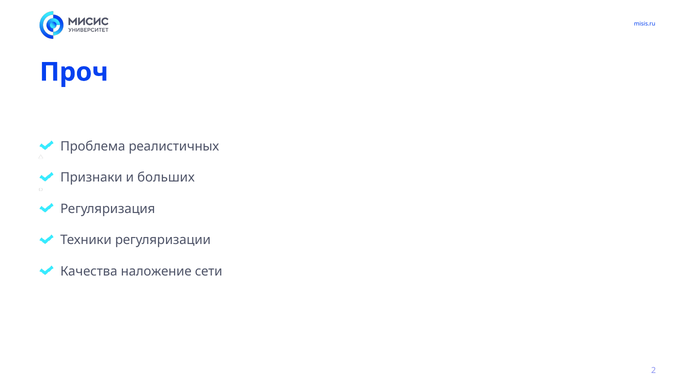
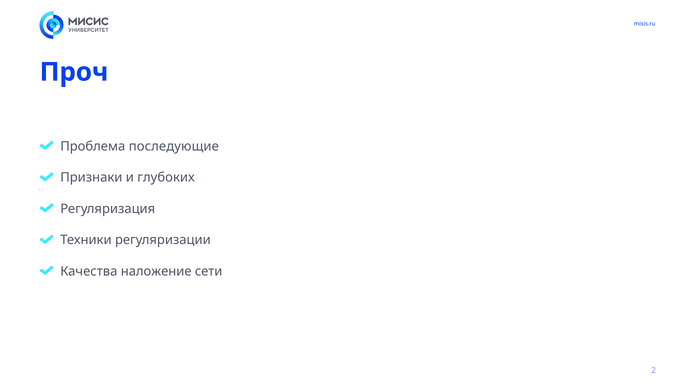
реалистичных: реалистичных -> последующие (174, 146)
больших: больших -> глубоких (166, 177)
